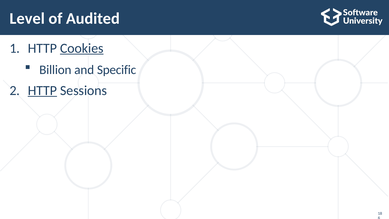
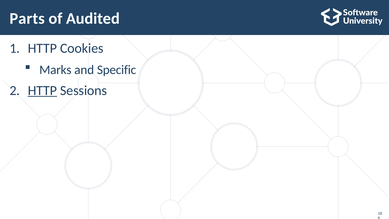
Level: Level -> Parts (27, 18)
Cookies underline: present -> none (82, 48)
Billion: Billion -> Marks (55, 70)
